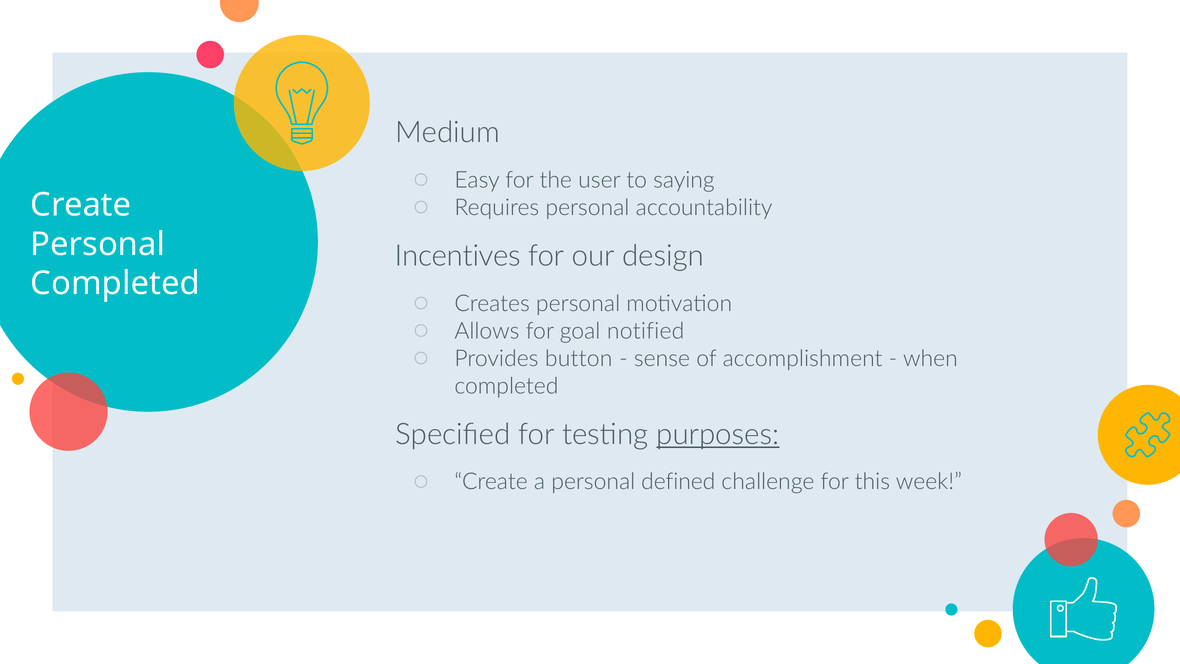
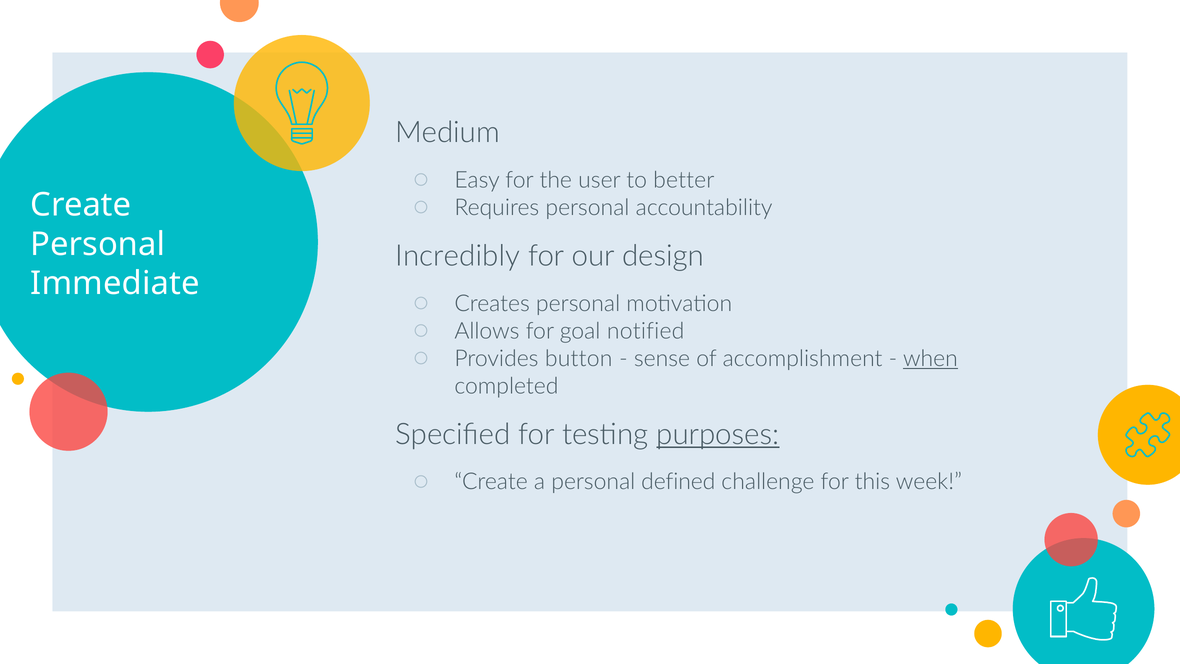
saying: saying -> better (684, 180)
Incentives: Incentives -> Incredibly (458, 256)
Completed: Completed -> Immediate (115, 284)
when underline: none -> present (930, 358)
